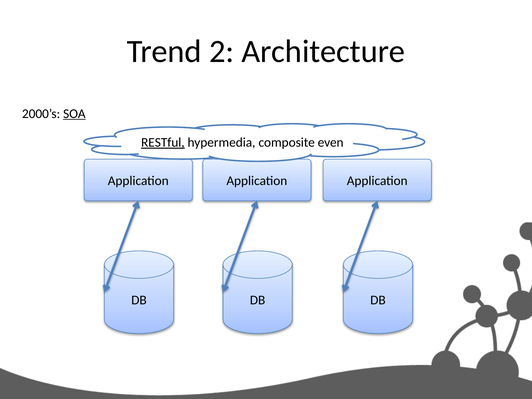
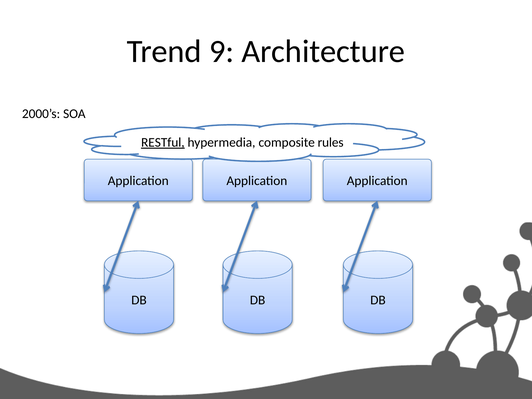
2: 2 -> 9 (222, 51)
SOA underline: present -> none (74, 114)
even: even -> rules (331, 142)
